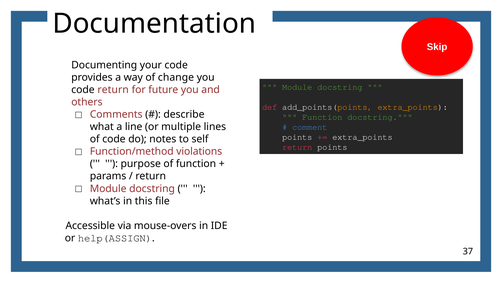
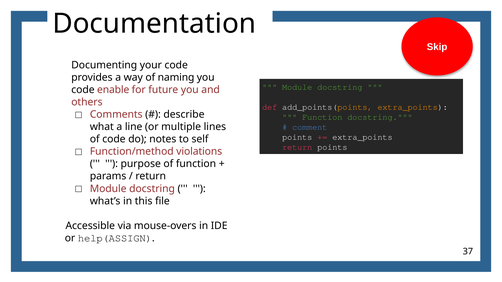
change: change -> naming (176, 78)
code return: return -> enable (113, 90)
